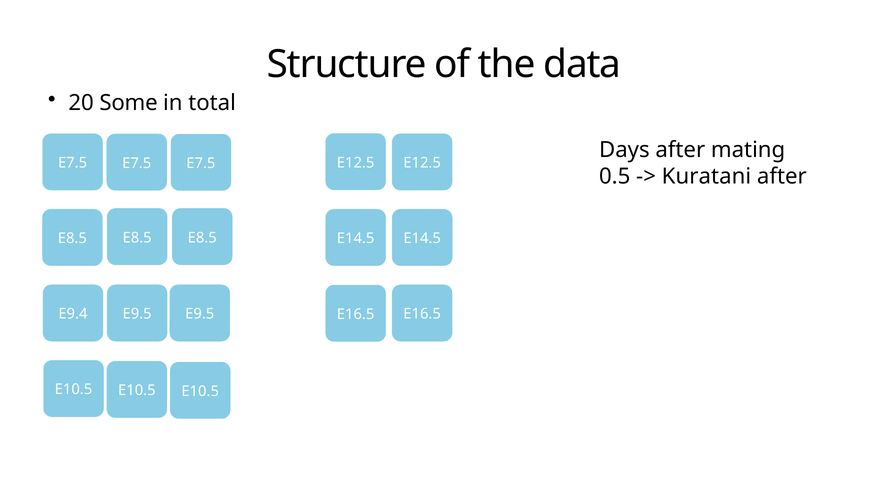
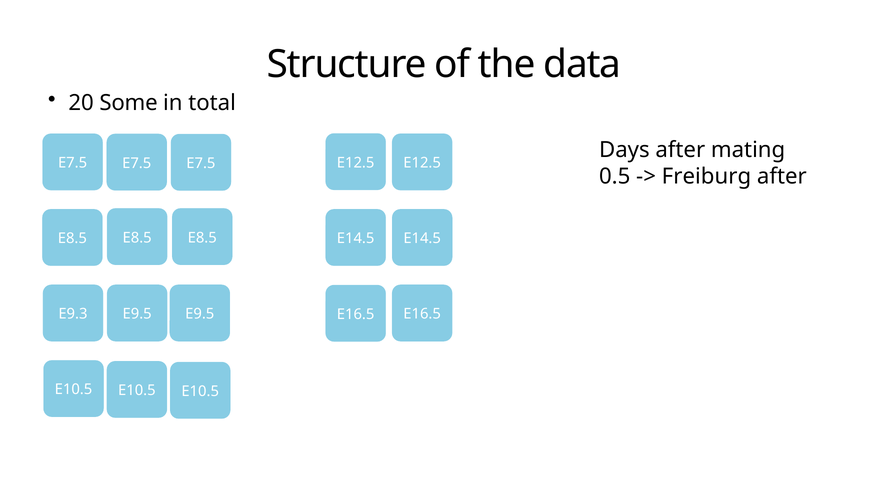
Kuratani: Kuratani -> Freiburg (706, 176)
E9.4: E9.4 -> E9.3 (73, 314)
